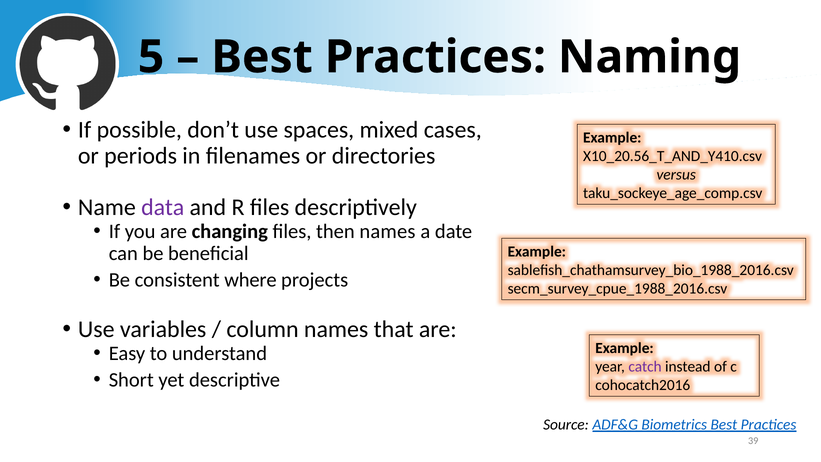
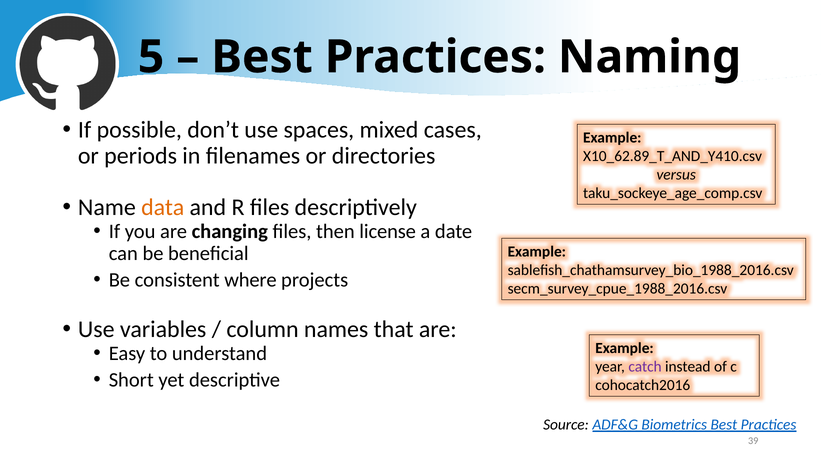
X10_20.56_T_AND_Y410.csv: X10_20.56_T_AND_Y410.csv -> X10_62.89_T_AND_Y410.csv (673, 156)
data colour: purple -> orange (163, 207)
then names: names -> license (388, 231)
